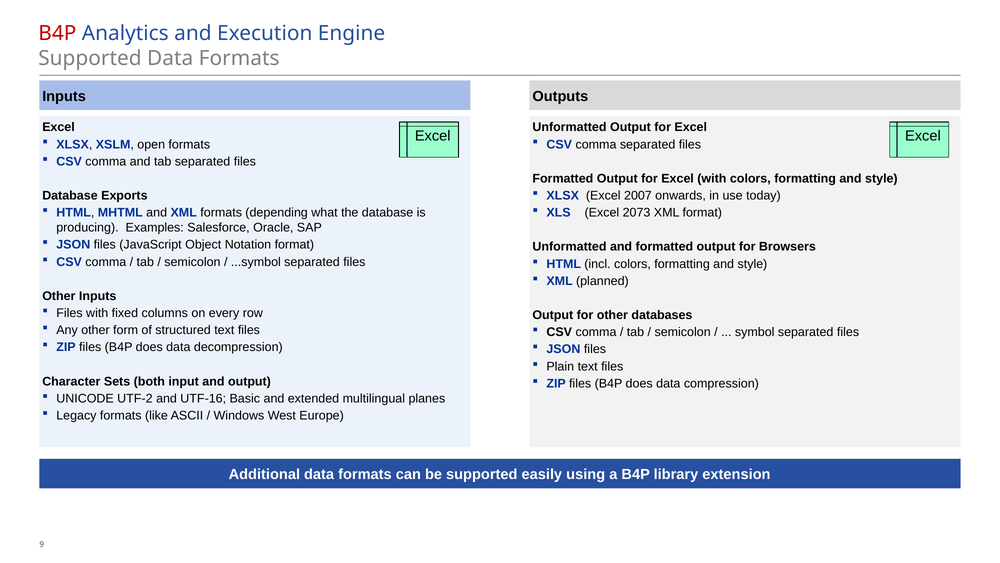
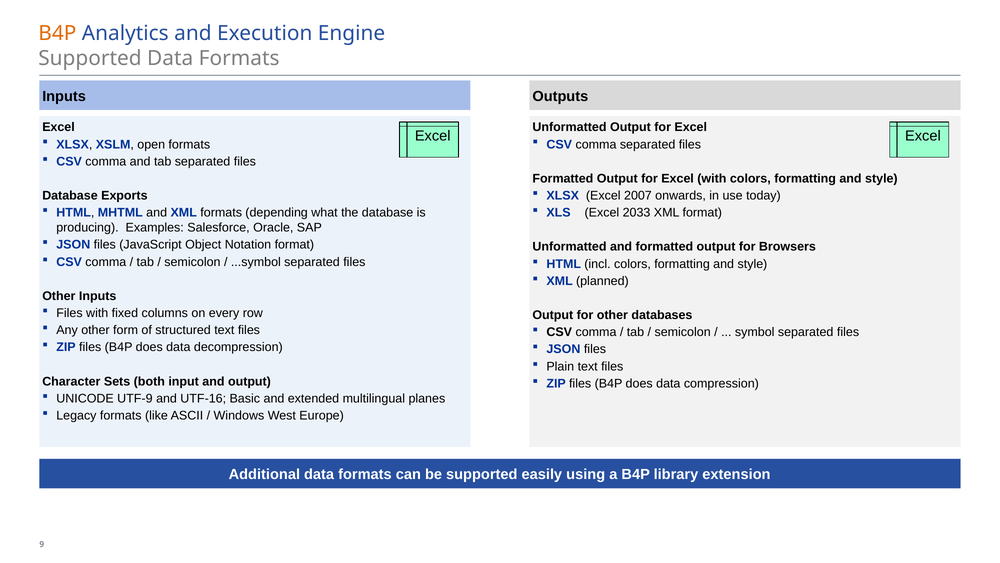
B4P colour: red -> orange (57, 33)
2073: 2073 -> 2033 (637, 213)
UTF-2: UTF-2 -> UTF-9 (135, 398)
